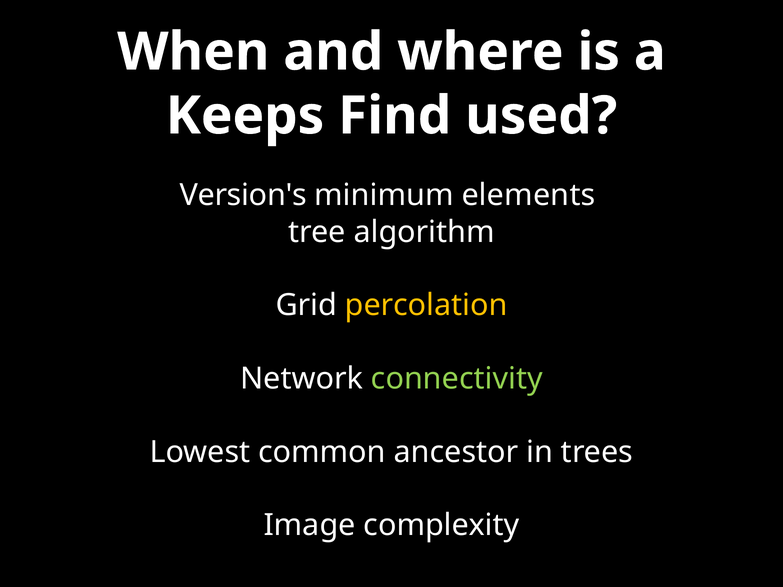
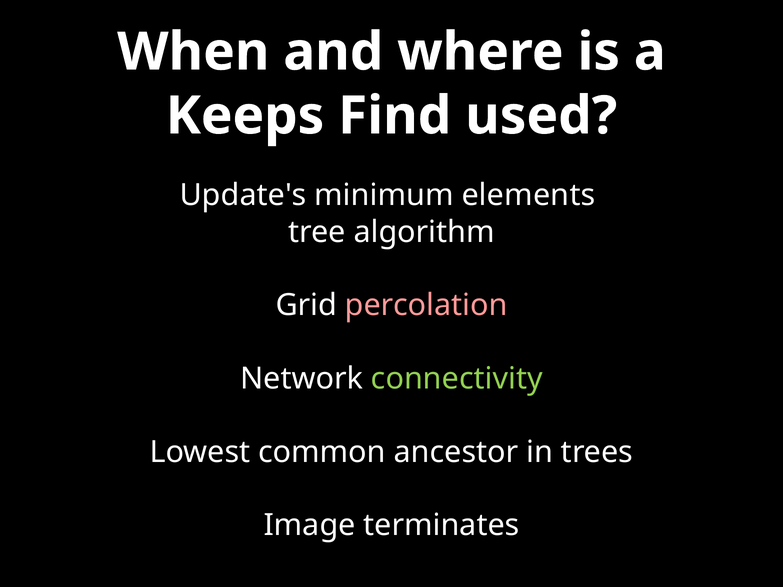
Version's: Version's -> Update's (243, 195)
percolation colour: yellow -> pink (426, 305)
complexity: complexity -> terminates (441, 526)
